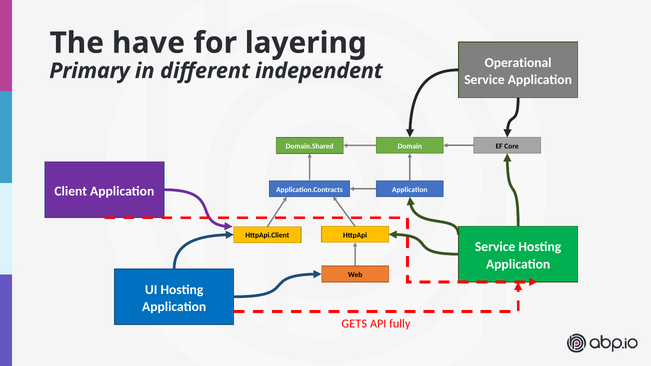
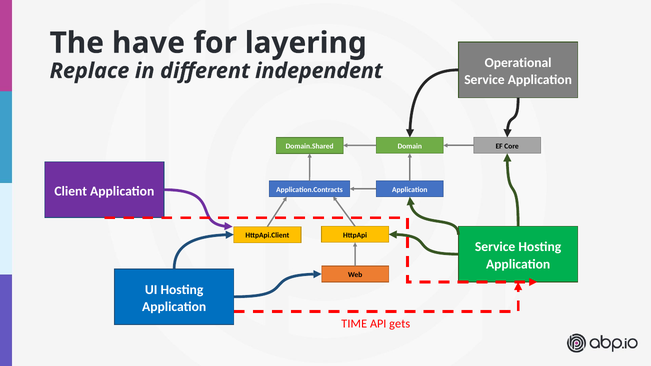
Primary: Primary -> Replace (89, 71)
GETS: GETS -> TIME (354, 324)
fully: fully -> gets (400, 324)
